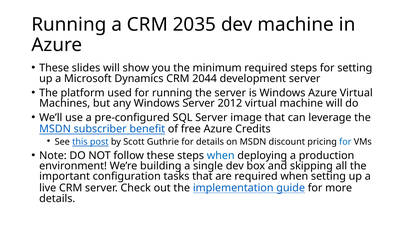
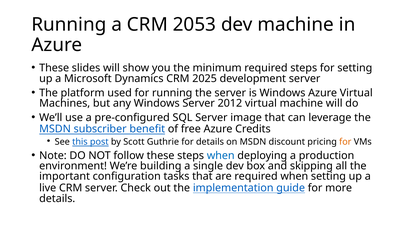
2035: 2035 -> 2053 (194, 24)
2044: 2044 -> 2025 (205, 79)
for colour: blue -> orange (345, 142)
